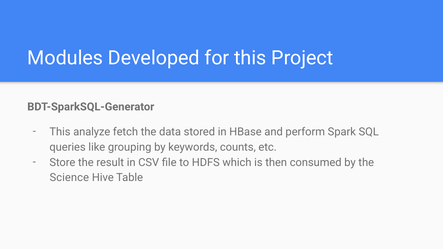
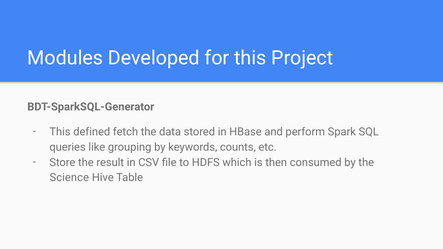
analyze: analyze -> defined (92, 132)
